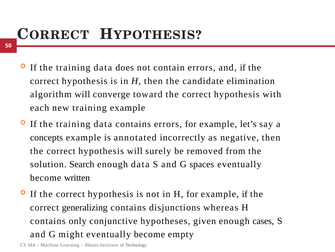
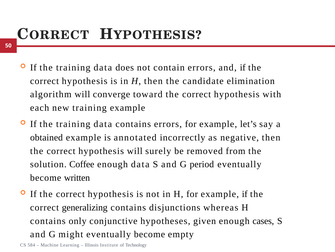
concepts: concepts -> obtained (46, 137)
Search: Search -> Coffee (82, 164)
spaces: spaces -> period (202, 164)
